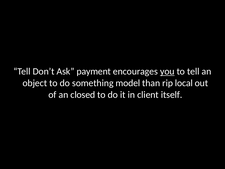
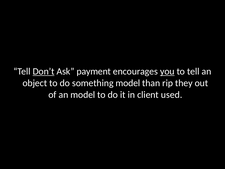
Don’t underline: none -> present (44, 71)
local: local -> they (184, 83)
an closed: closed -> model (83, 95)
itself: itself -> used (172, 95)
